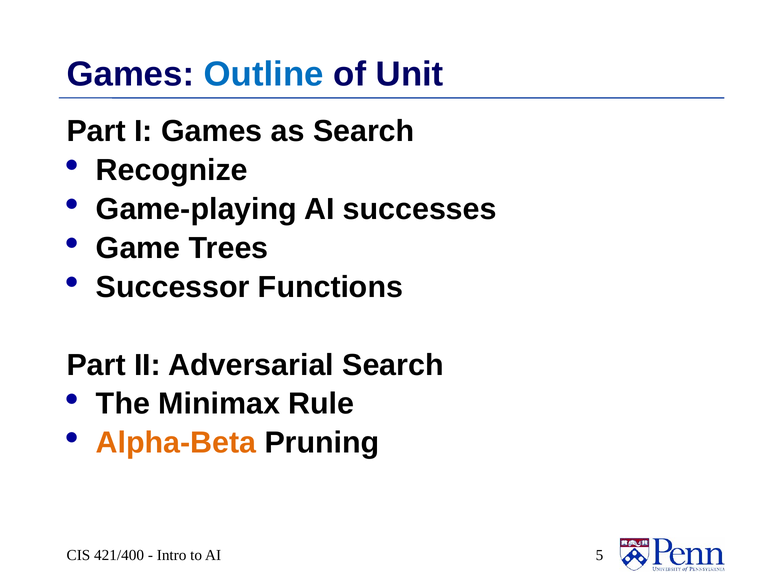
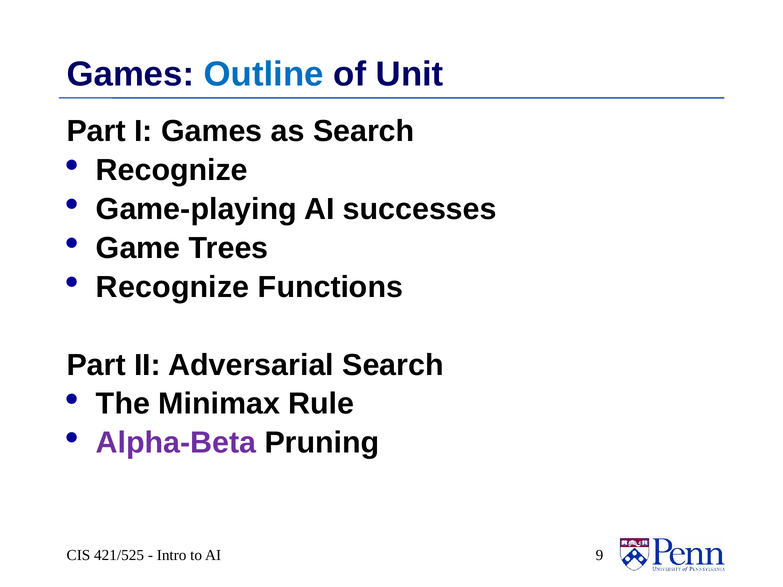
Successor: Successor -> Recognize (173, 287)
Alpha-Beta colour: orange -> purple (176, 443)
421/400: 421/400 -> 421/525 (119, 556)
5: 5 -> 9 (599, 556)
